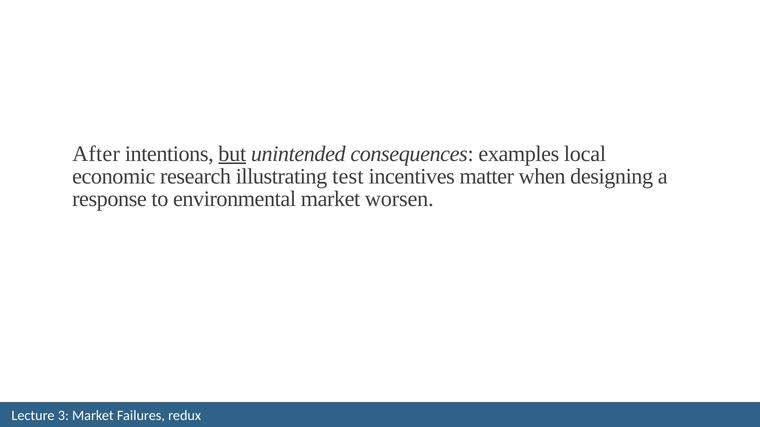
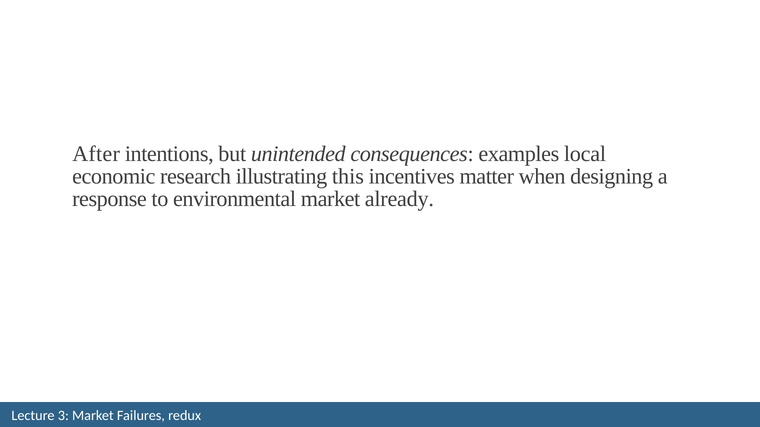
but underline: present -> none (232, 154)
test: test -> this (348, 176)
worsen: worsen -> already (399, 199)
